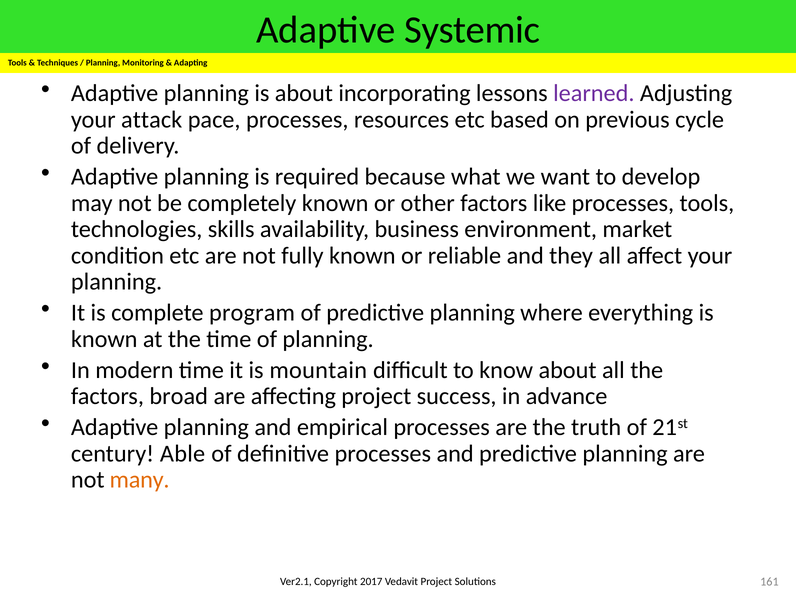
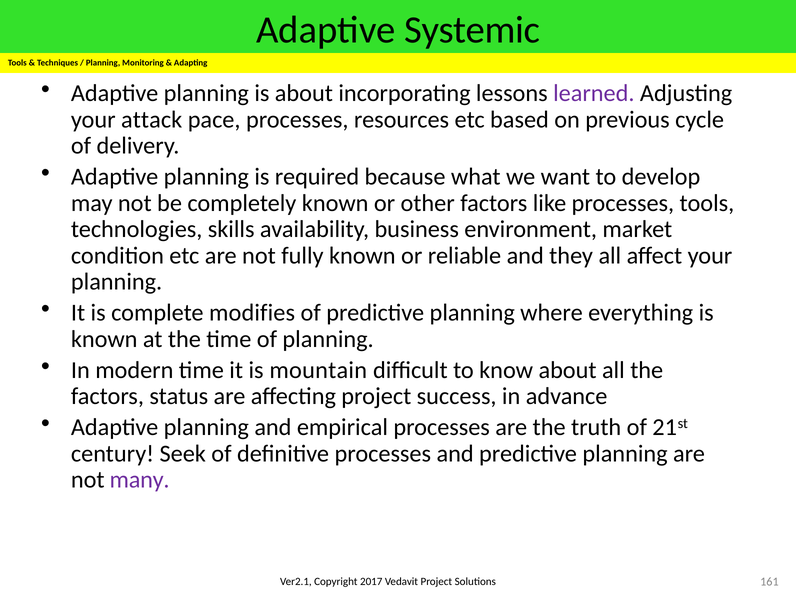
program: program -> modifies (252, 313)
broad: broad -> status (179, 396)
Able: Able -> Seek (183, 454)
many colour: orange -> purple (140, 480)
